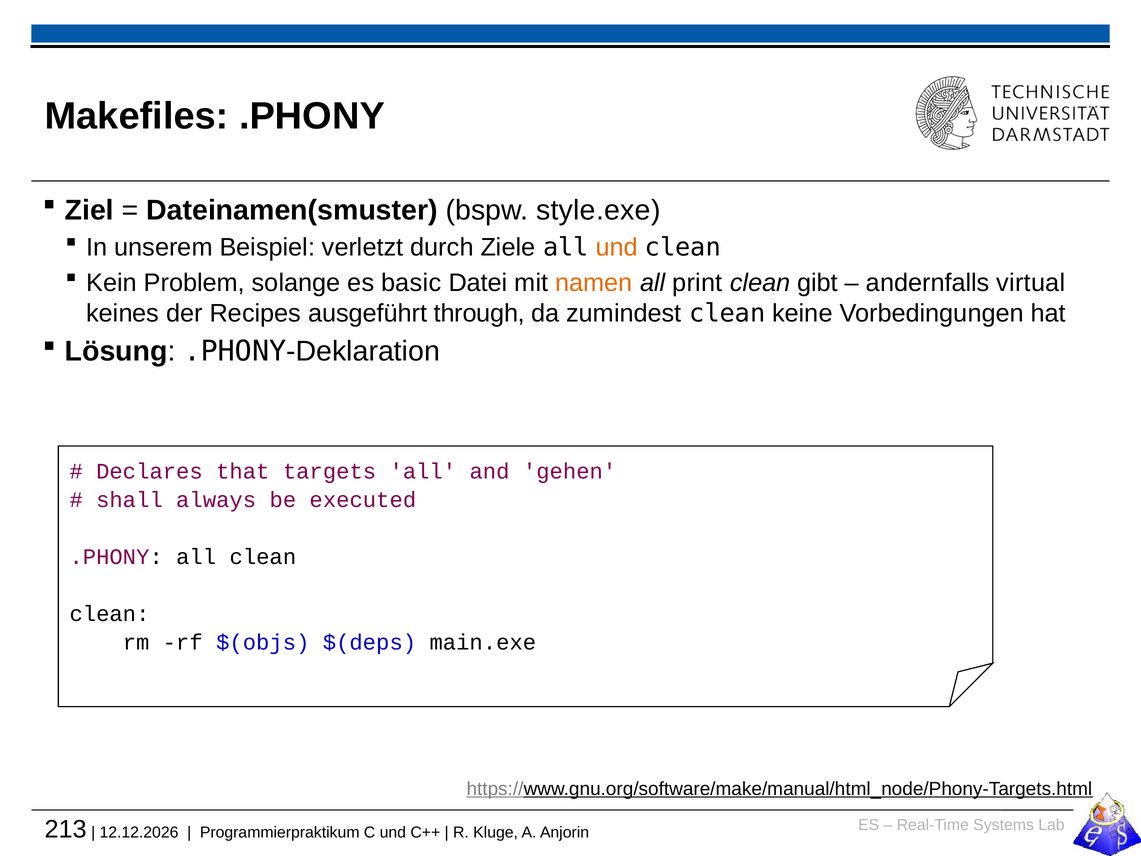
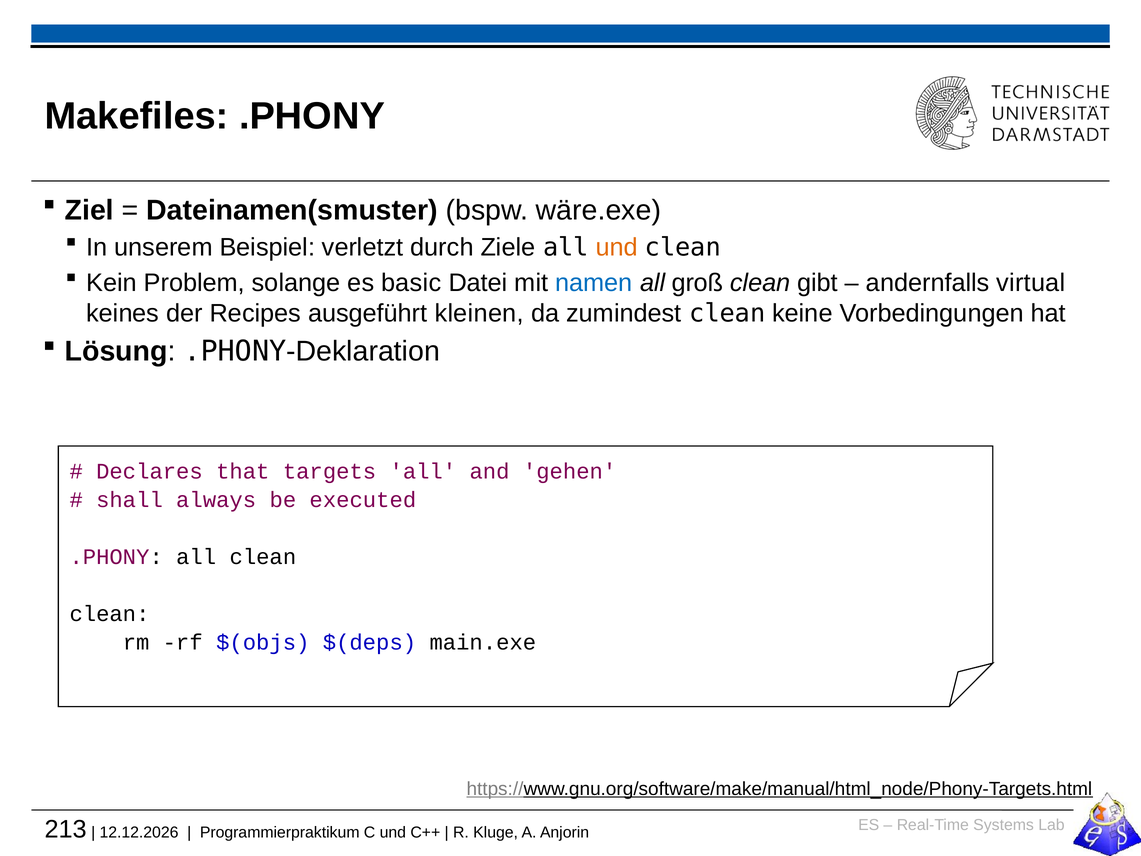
style.exe: style.exe -> wäre.exe (598, 210)
namen colour: orange -> blue (594, 283)
print: print -> groß (698, 283)
through: through -> kleinen (479, 313)
